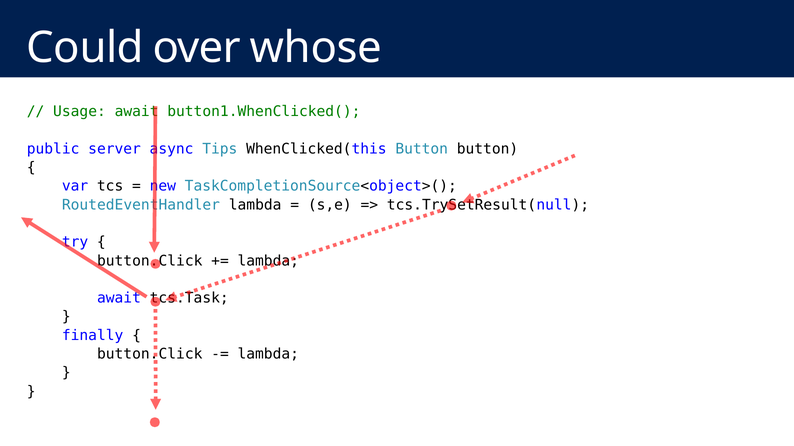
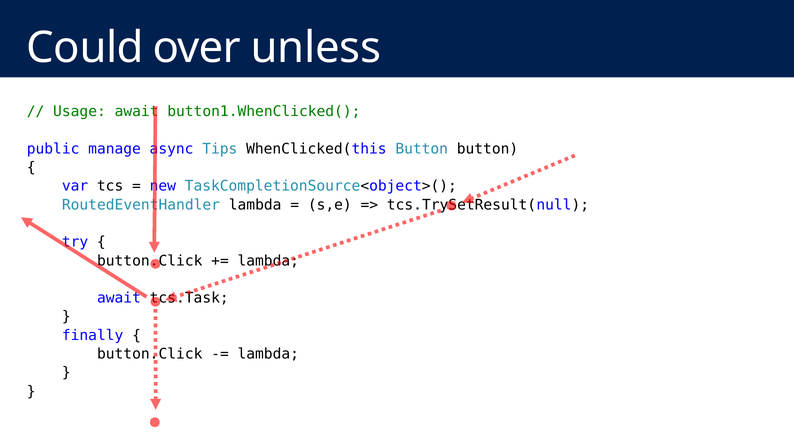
whose: whose -> unless (316, 48)
server: server -> manage (115, 149)
